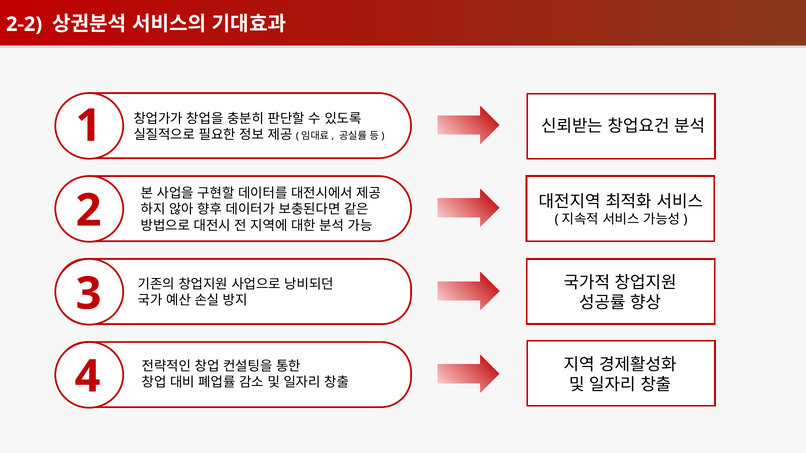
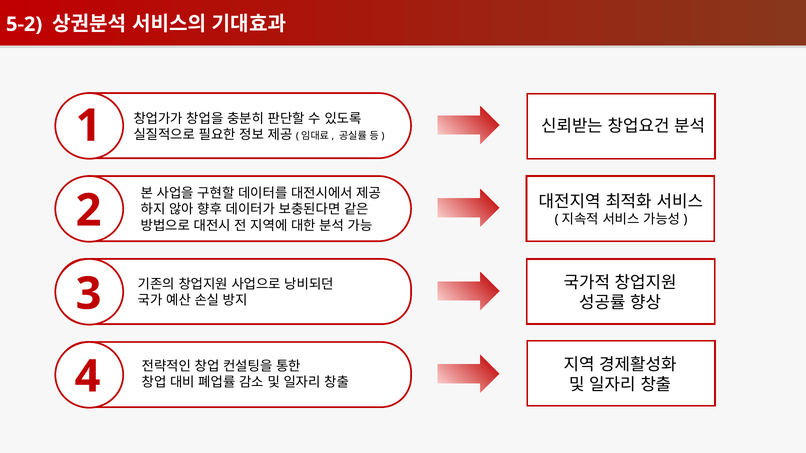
2-2: 2-2 -> 5-2 (24, 24)
